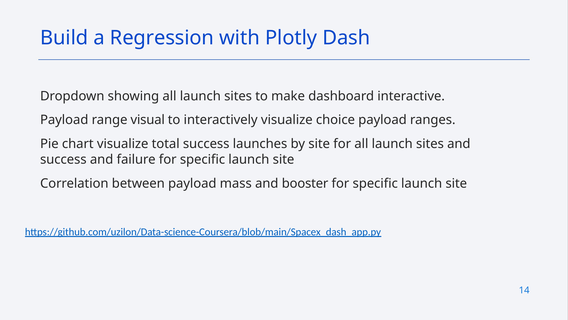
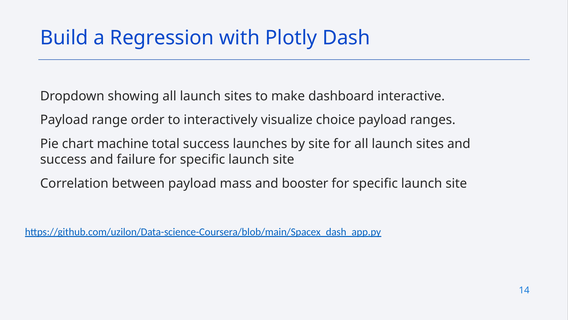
visual: visual -> order (148, 120)
chart visualize: visualize -> machine (123, 144)
